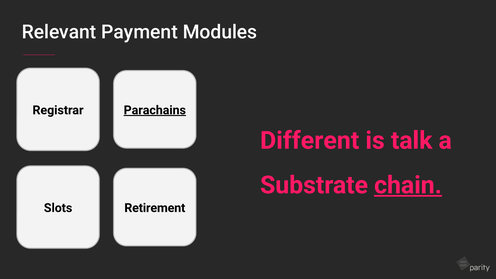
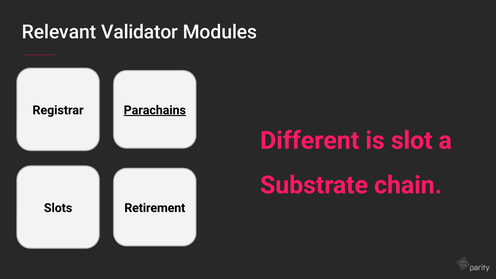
Payment: Payment -> Validator (140, 32)
talk: talk -> slot (412, 141)
chain underline: present -> none (408, 185)
